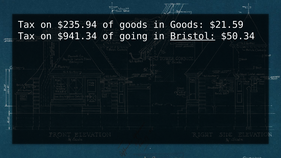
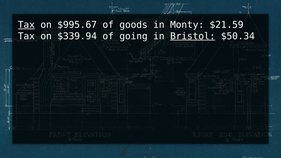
Tax underline: none -> present (26, 25)
$235.94: $235.94 -> $995.67 (77, 25)
in Goods: Goods -> Monty (187, 25)
$941.34: $941.34 -> $339.94 (77, 36)
